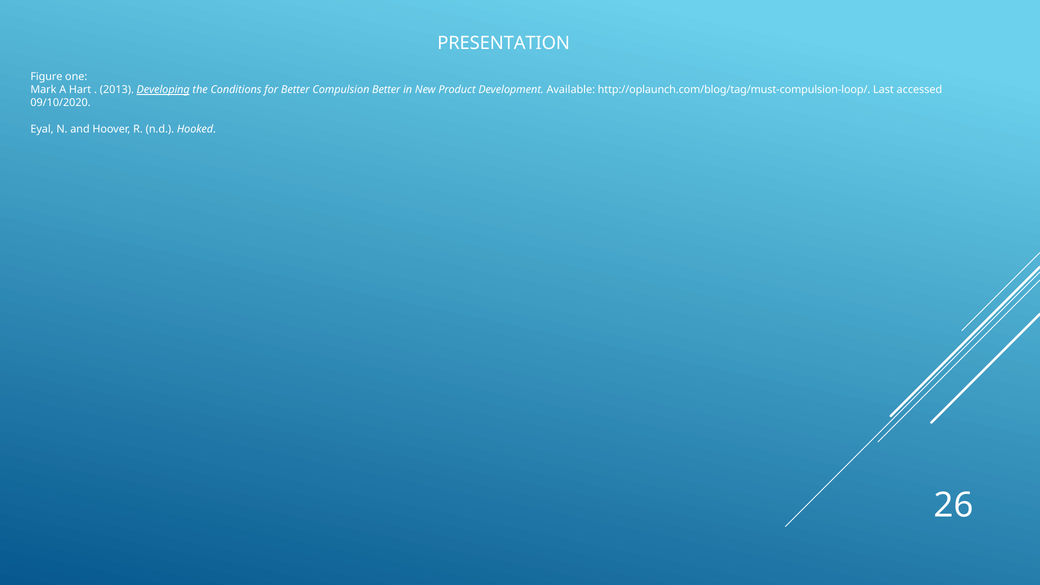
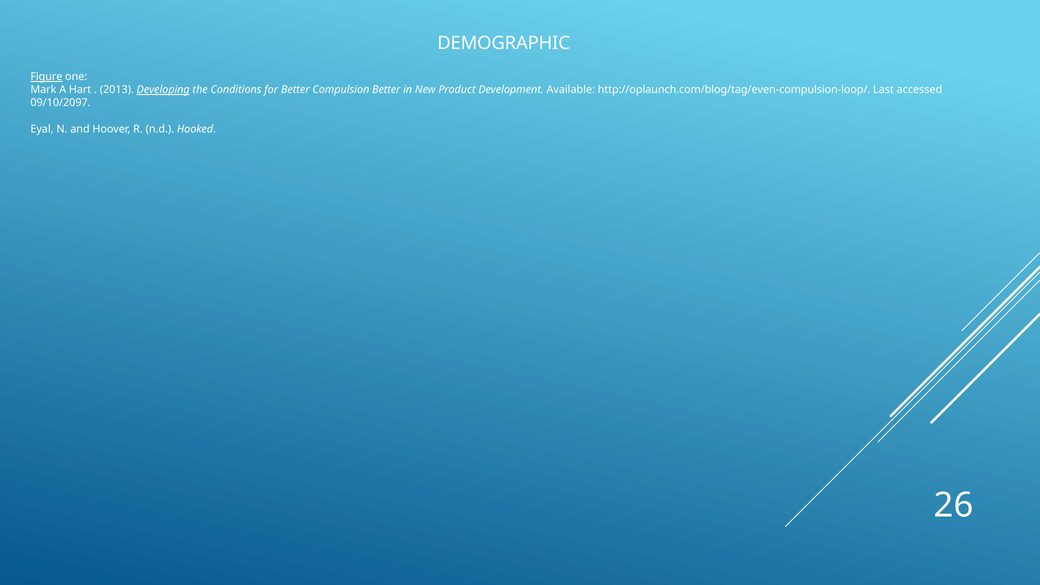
PRESENTATION: PRESENTATION -> DEMOGRAPHIC (504, 43)
Figure underline: none -> present (46, 77)
http://oplaunch.com/blog/tag/must-compulsion-loop/: http://oplaunch.com/blog/tag/must-compulsion-loop/ -> http://oplaunch.com/blog/tag/even-compulsion-loop/ (734, 90)
09/10/2020: 09/10/2020 -> 09/10/2097 (61, 103)
